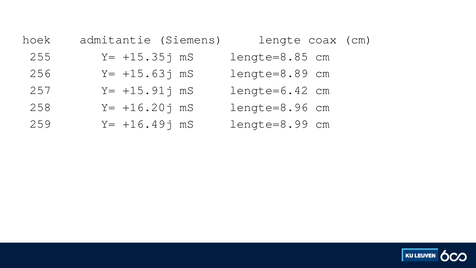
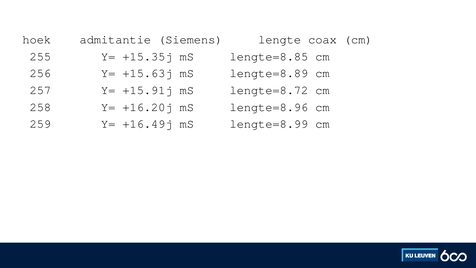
lengte=6.42: lengte=6.42 -> lengte=8.72 (269, 90)
